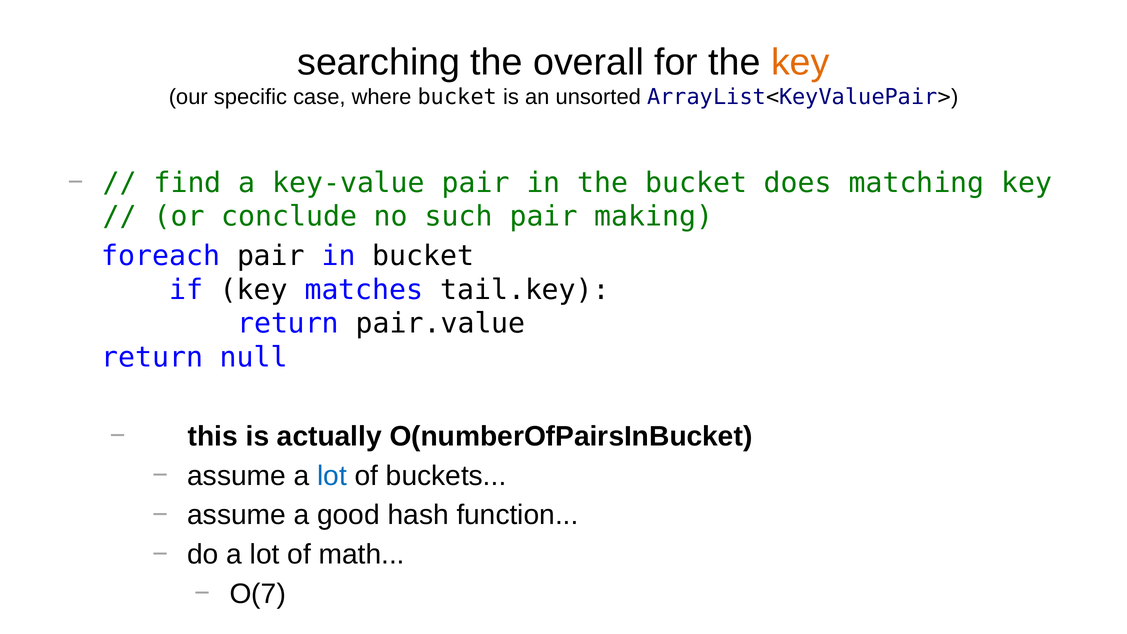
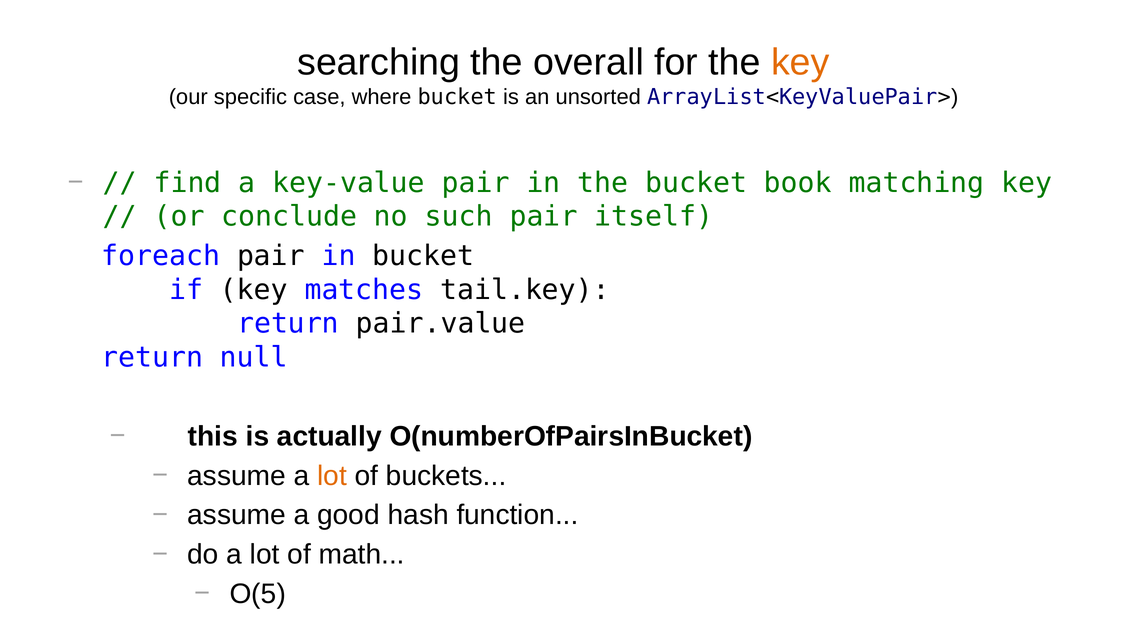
does: does -> book (798, 183)
making: making -> itself (654, 217)
lot colour: blue -> orange (332, 476)
O(7: O(7 -> O(5 (258, 594)
